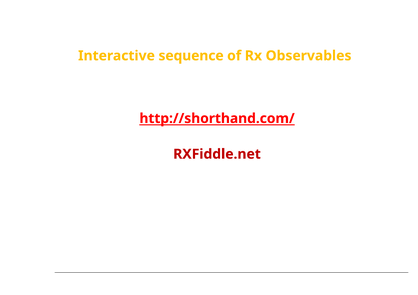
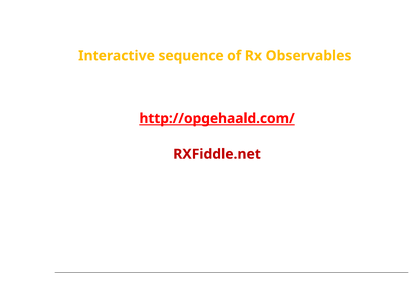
http://shorthand.com/: http://shorthand.com/ -> http://opgehaald.com/ (217, 119)
